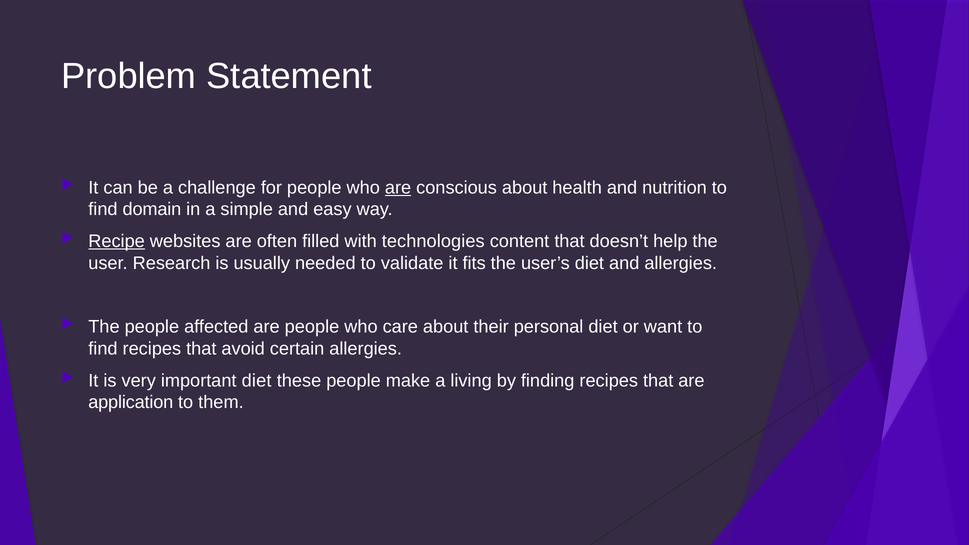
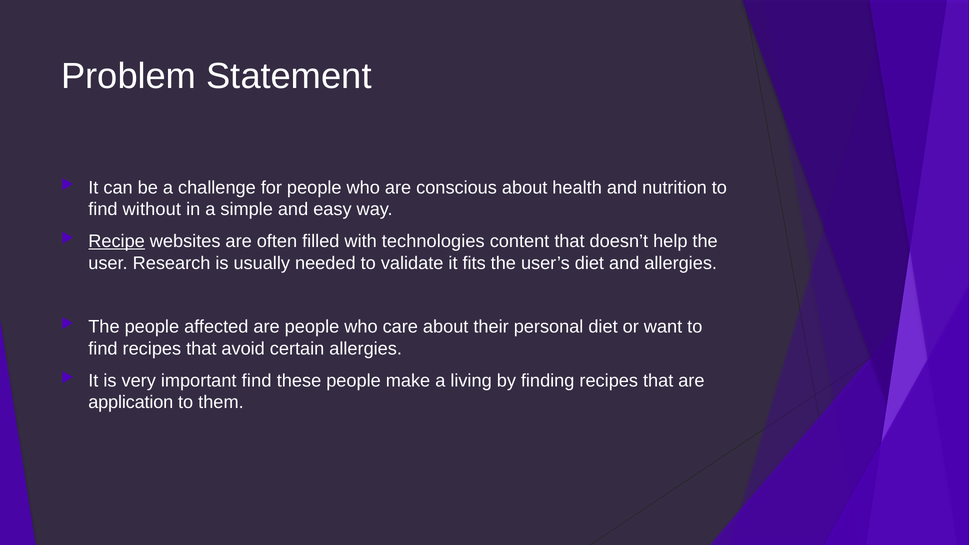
are underline: present -> none (398, 188)
domain: domain -> without (152, 209)
important diet: diet -> find (257, 381)
